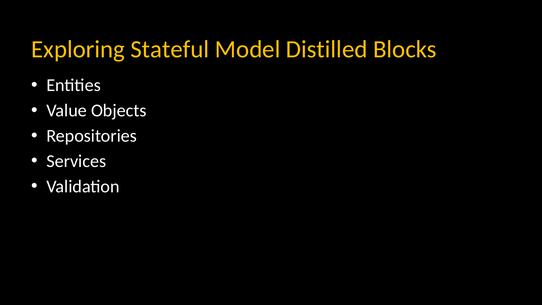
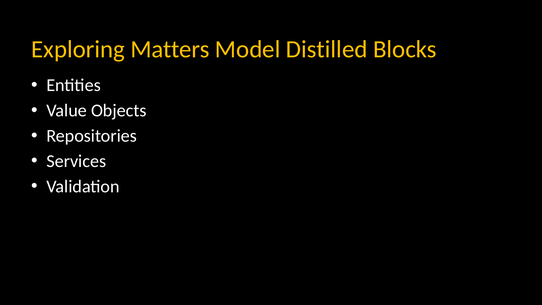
Stateful: Stateful -> Matters (170, 49)
